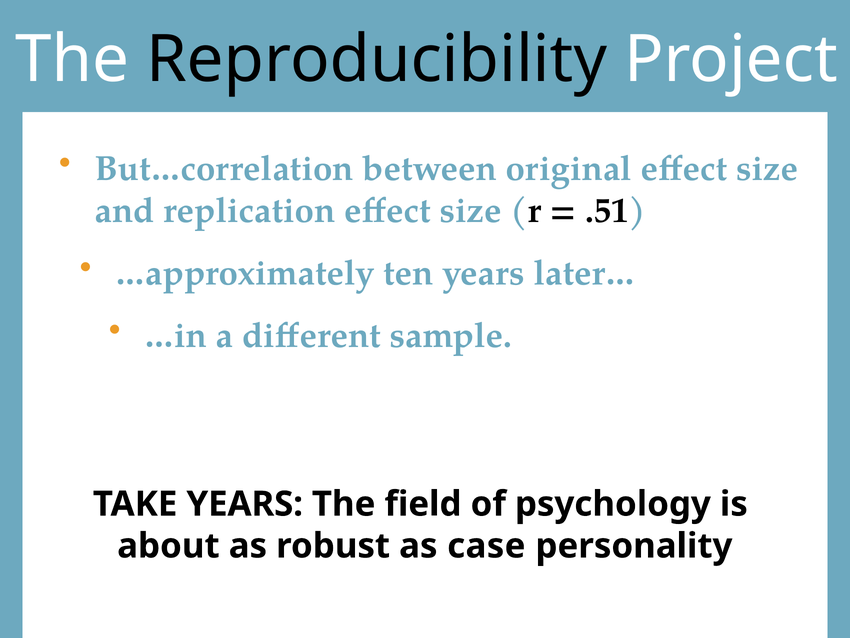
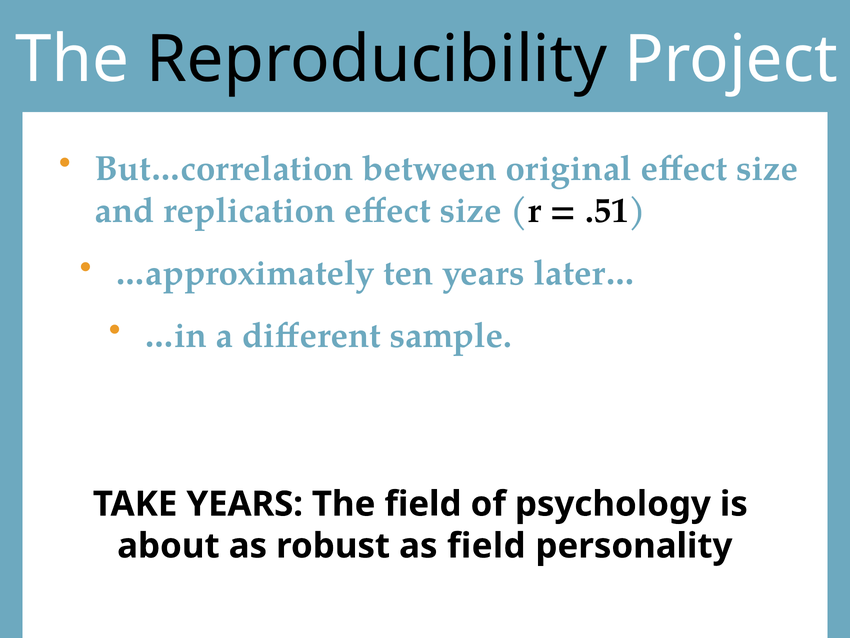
as case: case -> field (486, 546)
